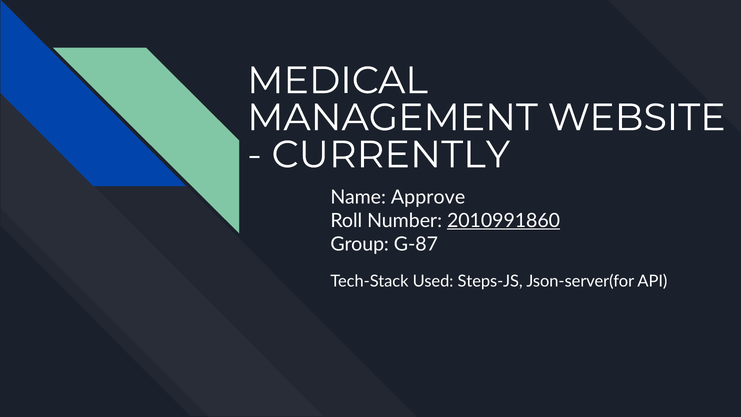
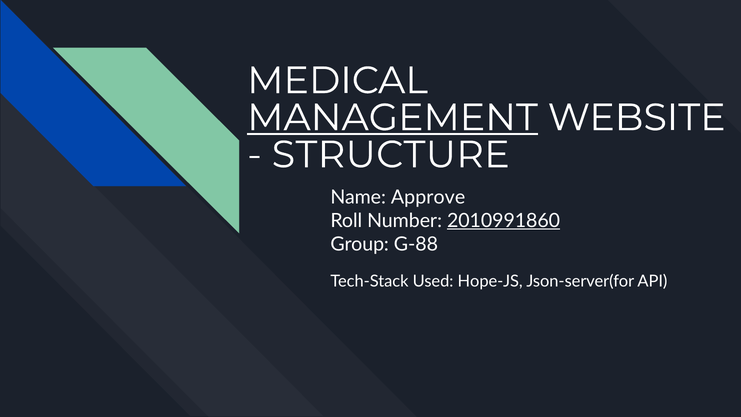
MANAGEMENT underline: none -> present (392, 118)
CURRENTLY: CURRENTLY -> STRUCTURE (391, 155)
G-87: G-87 -> G-88 (416, 244)
Steps-JS: Steps-JS -> Hope-JS (490, 281)
